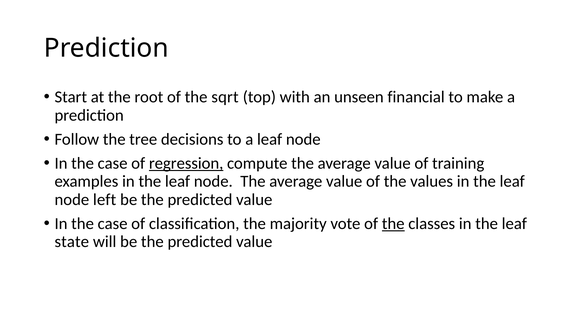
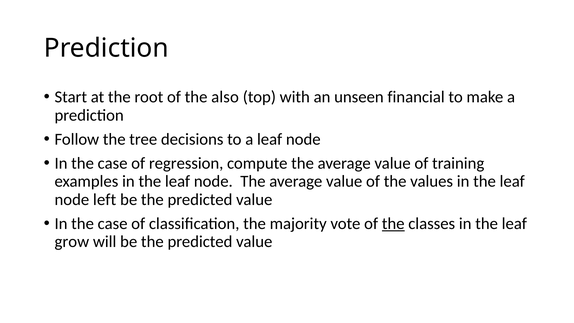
sqrt: sqrt -> also (225, 97)
regression underline: present -> none (186, 163)
state: state -> grow (72, 242)
